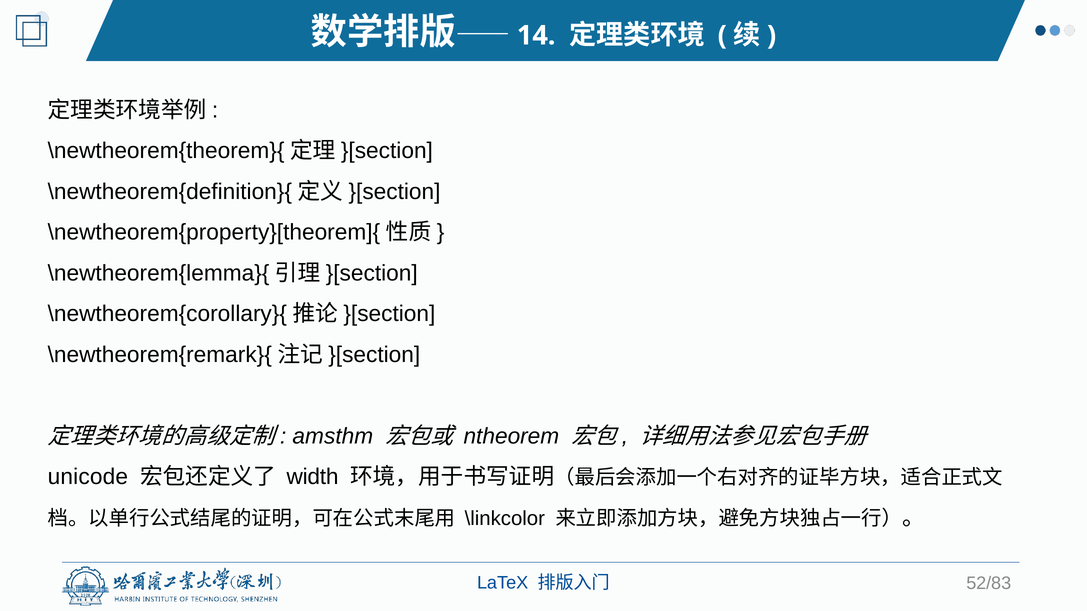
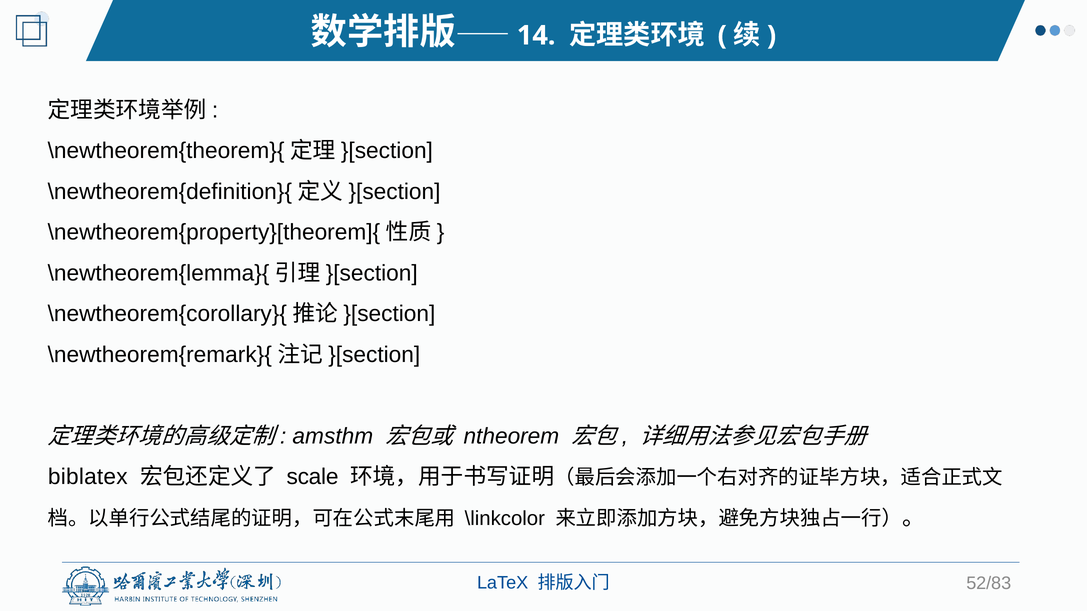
unicode: unicode -> biblatex (88, 477)
width: width -> scale (313, 477)
